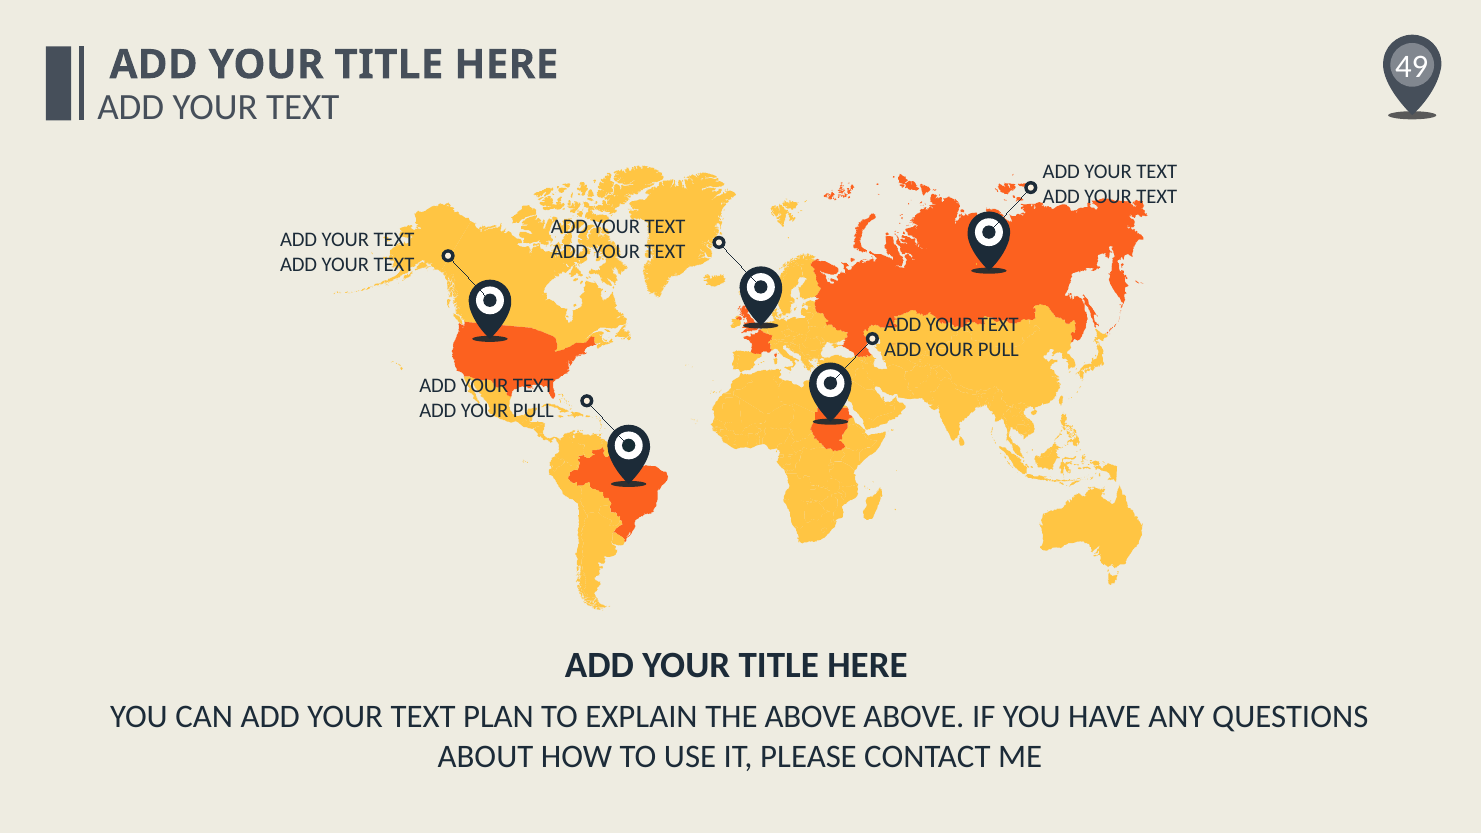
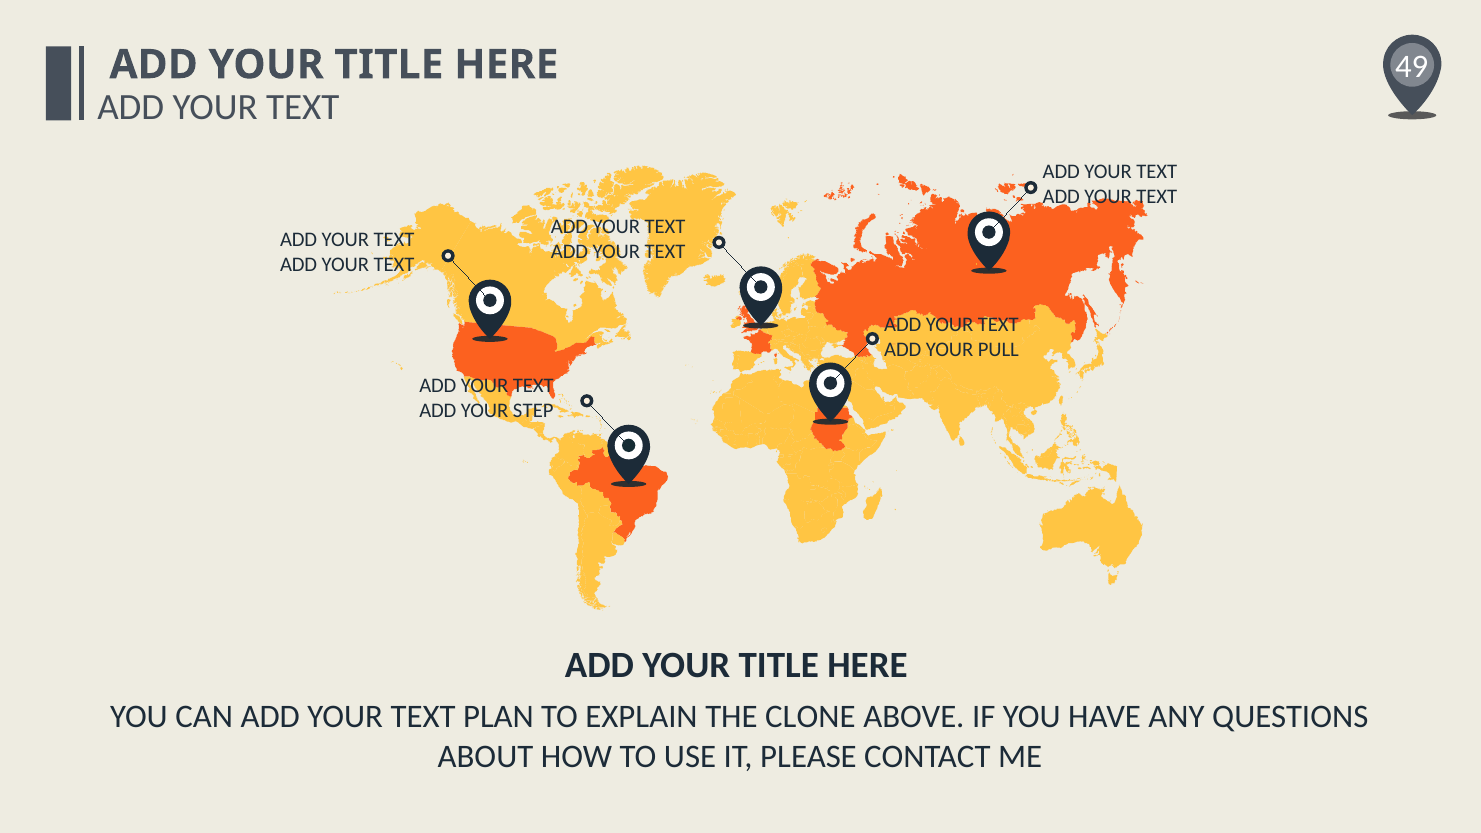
PULL: PULL -> STEP (533, 410)
THE ABOVE: ABOVE -> CLONE (810, 717)
